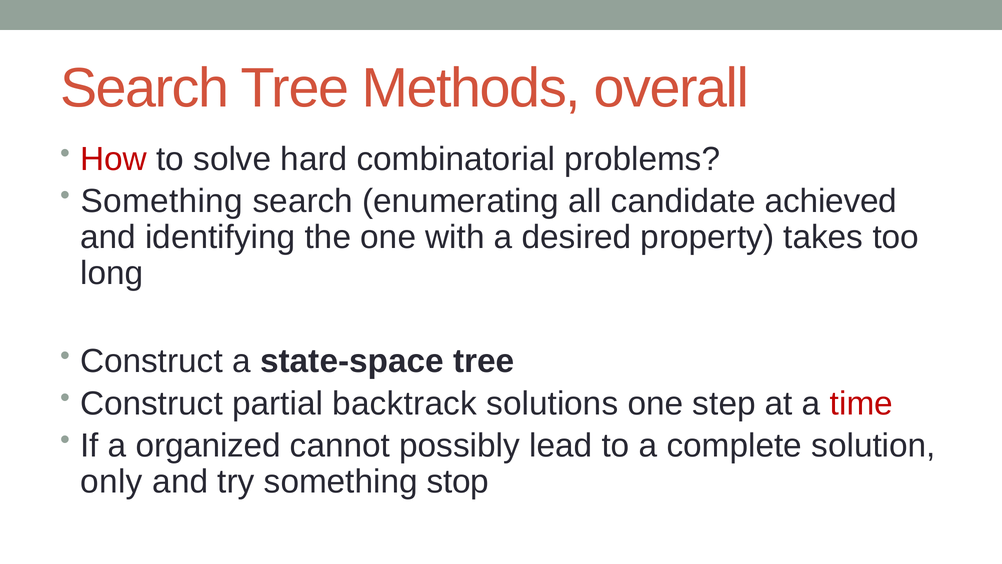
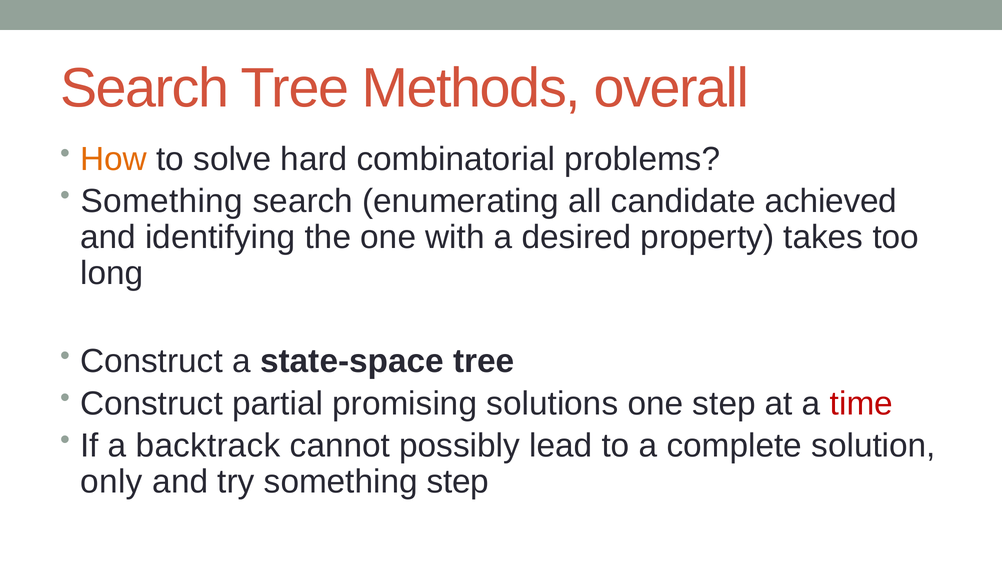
How colour: red -> orange (114, 159)
backtrack: backtrack -> promising (405, 403)
organized: organized -> backtrack (208, 445)
something stop: stop -> step (458, 481)
